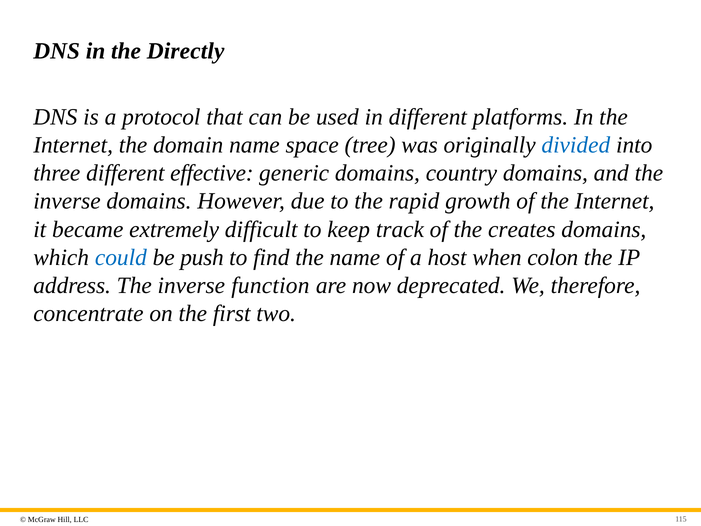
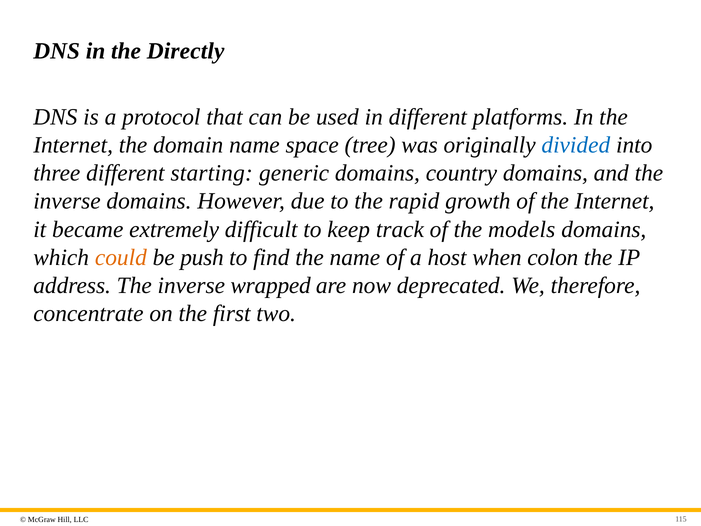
effective: effective -> starting (212, 173)
creates: creates -> models (522, 229)
could colour: blue -> orange (121, 257)
function: function -> wrapped (271, 285)
